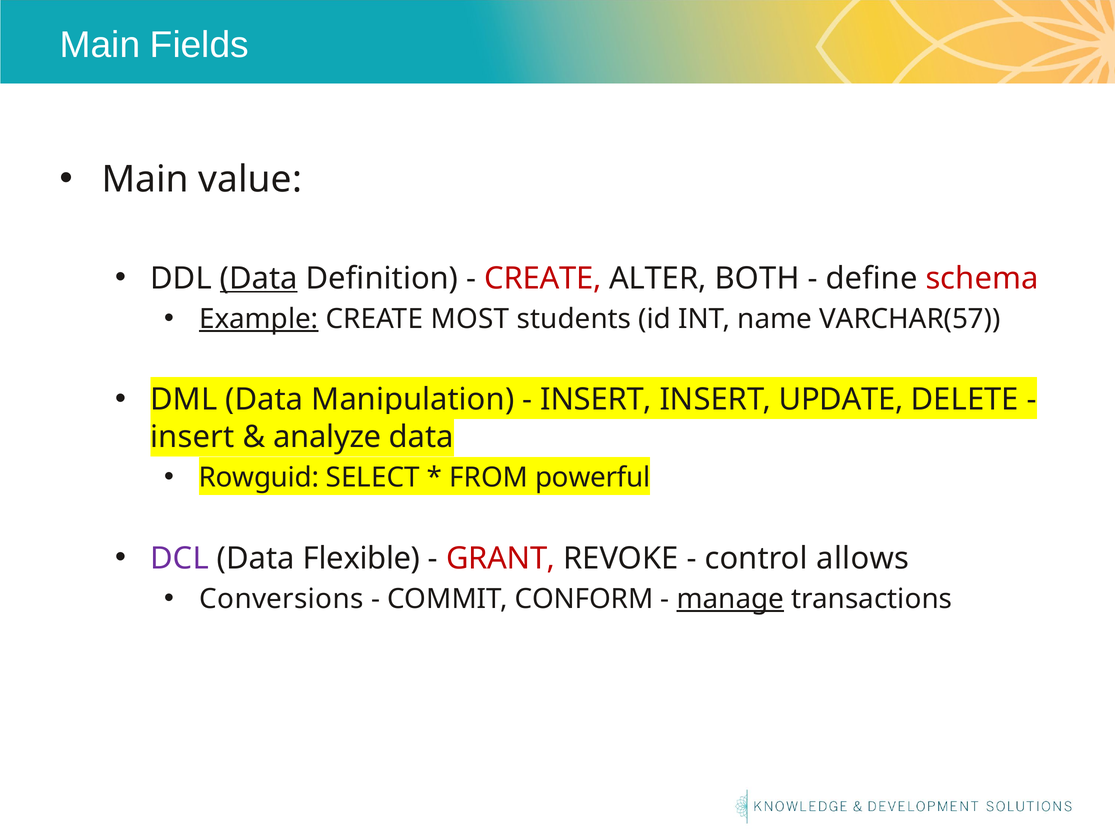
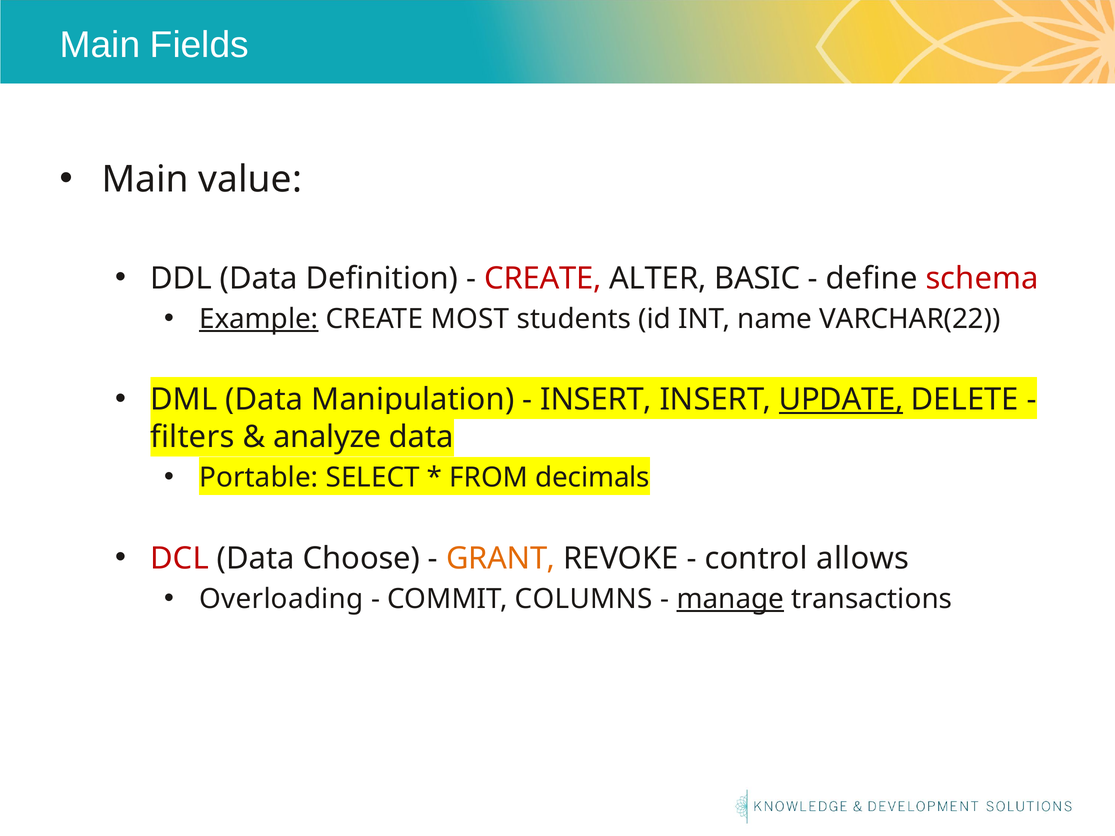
Data underline: present -> none (259, 278)
BOTH: BOTH -> BASIC (757, 278)
VARCHAR(57: VARCHAR(57 -> VARCHAR(22 (910, 319)
UPDATE underline: none -> present (841, 400)
insert: insert -> filters (192, 437)
Rowguid: Rowguid -> Portable (259, 478)
powerful: powerful -> decimals (593, 478)
DCL colour: purple -> red (180, 558)
Flexible: Flexible -> Choose (361, 558)
GRANT colour: red -> orange (501, 558)
Conversions: Conversions -> Overloading (281, 599)
CONFORM: CONFORM -> COLUMNS (584, 599)
